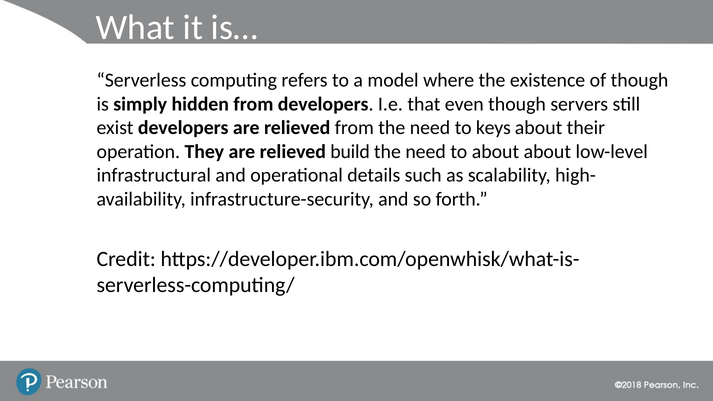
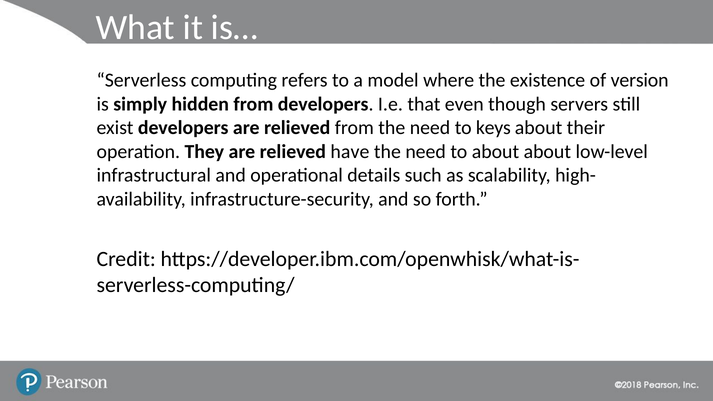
of though: though -> version (640, 80)
build: build -> have (350, 152)
